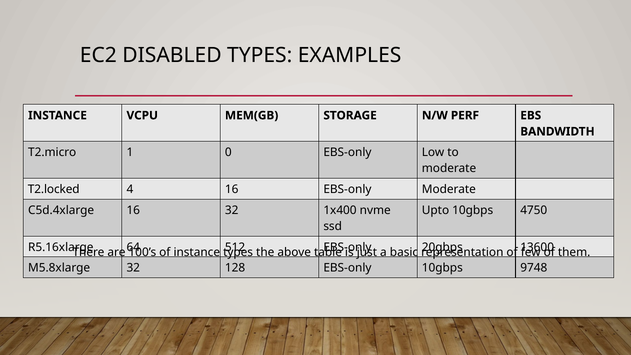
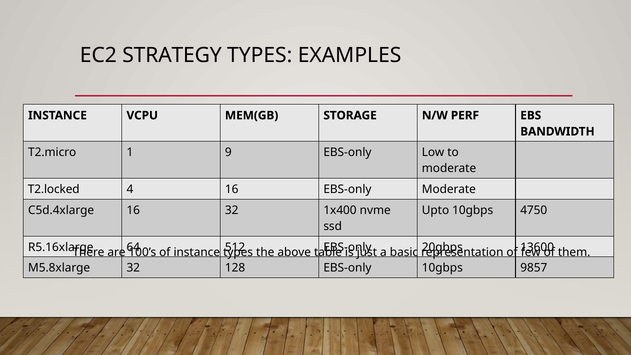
DISABLED: DISABLED -> STRATEGY (172, 55)
0: 0 -> 9 (228, 152)
9748: 9748 -> 9857 (534, 268)
